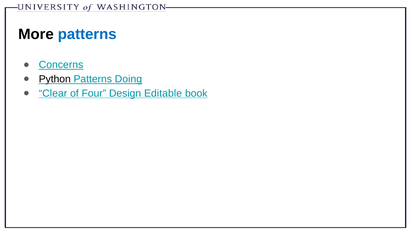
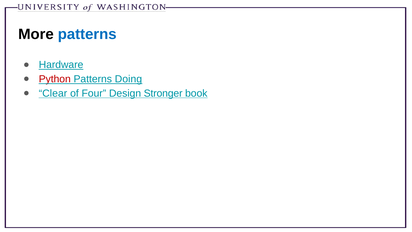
Concerns: Concerns -> Hardware (61, 65)
Python colour: black -> red (55, 79)
Editable: Editable -> Stronger (163, 93)
